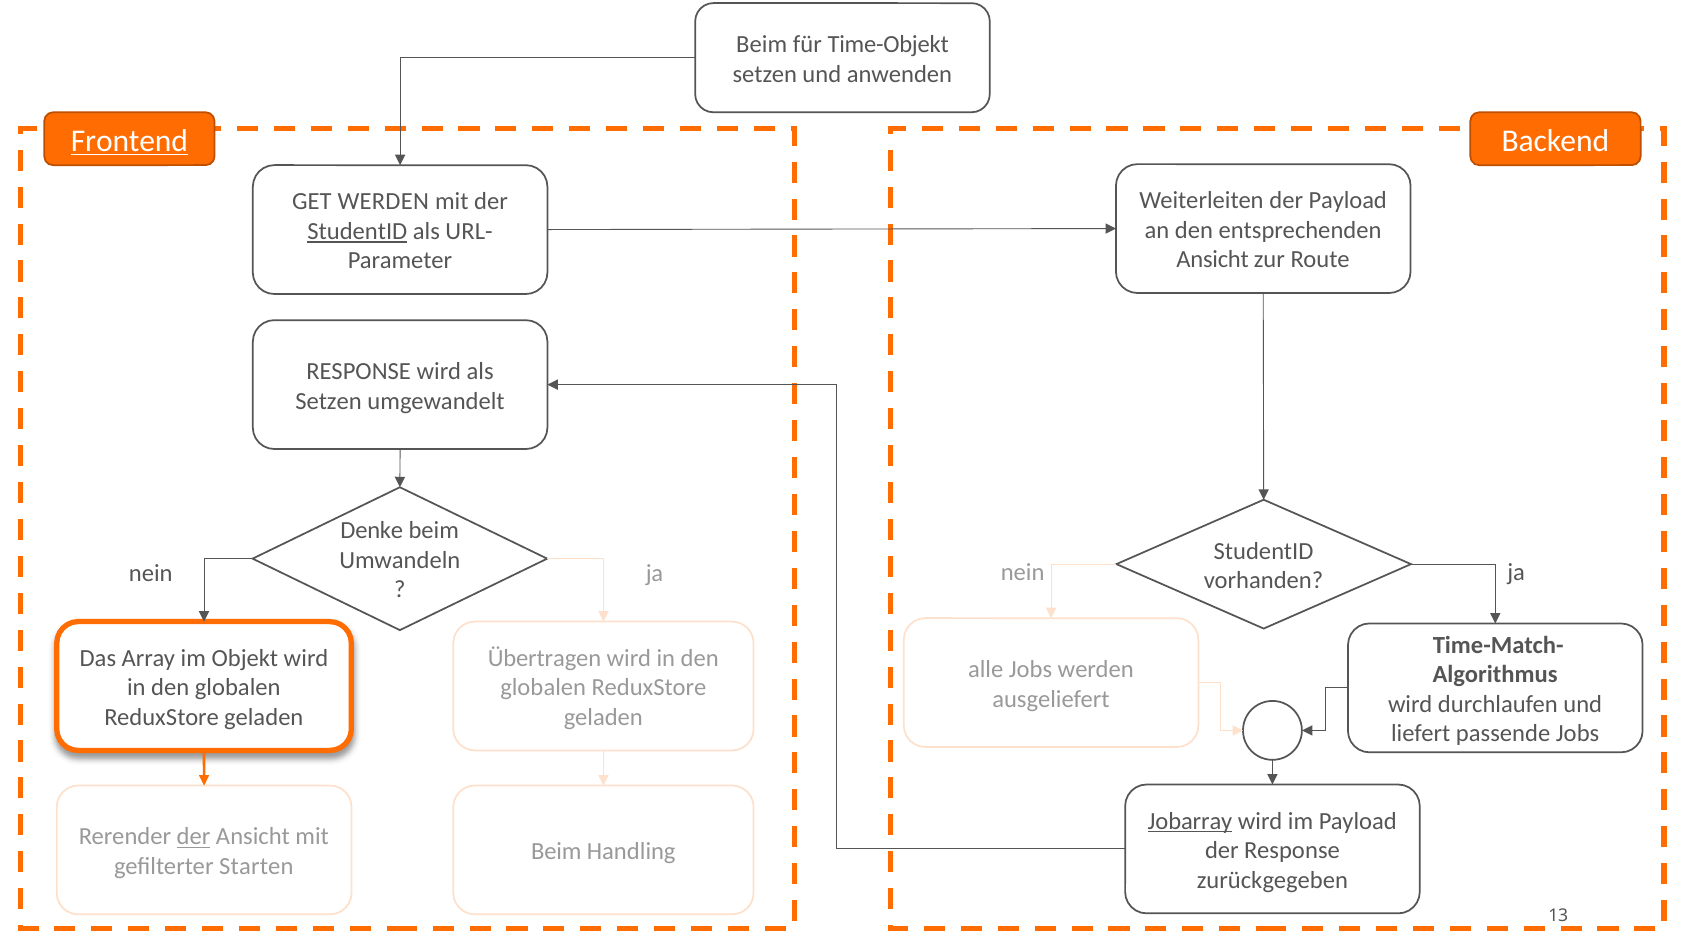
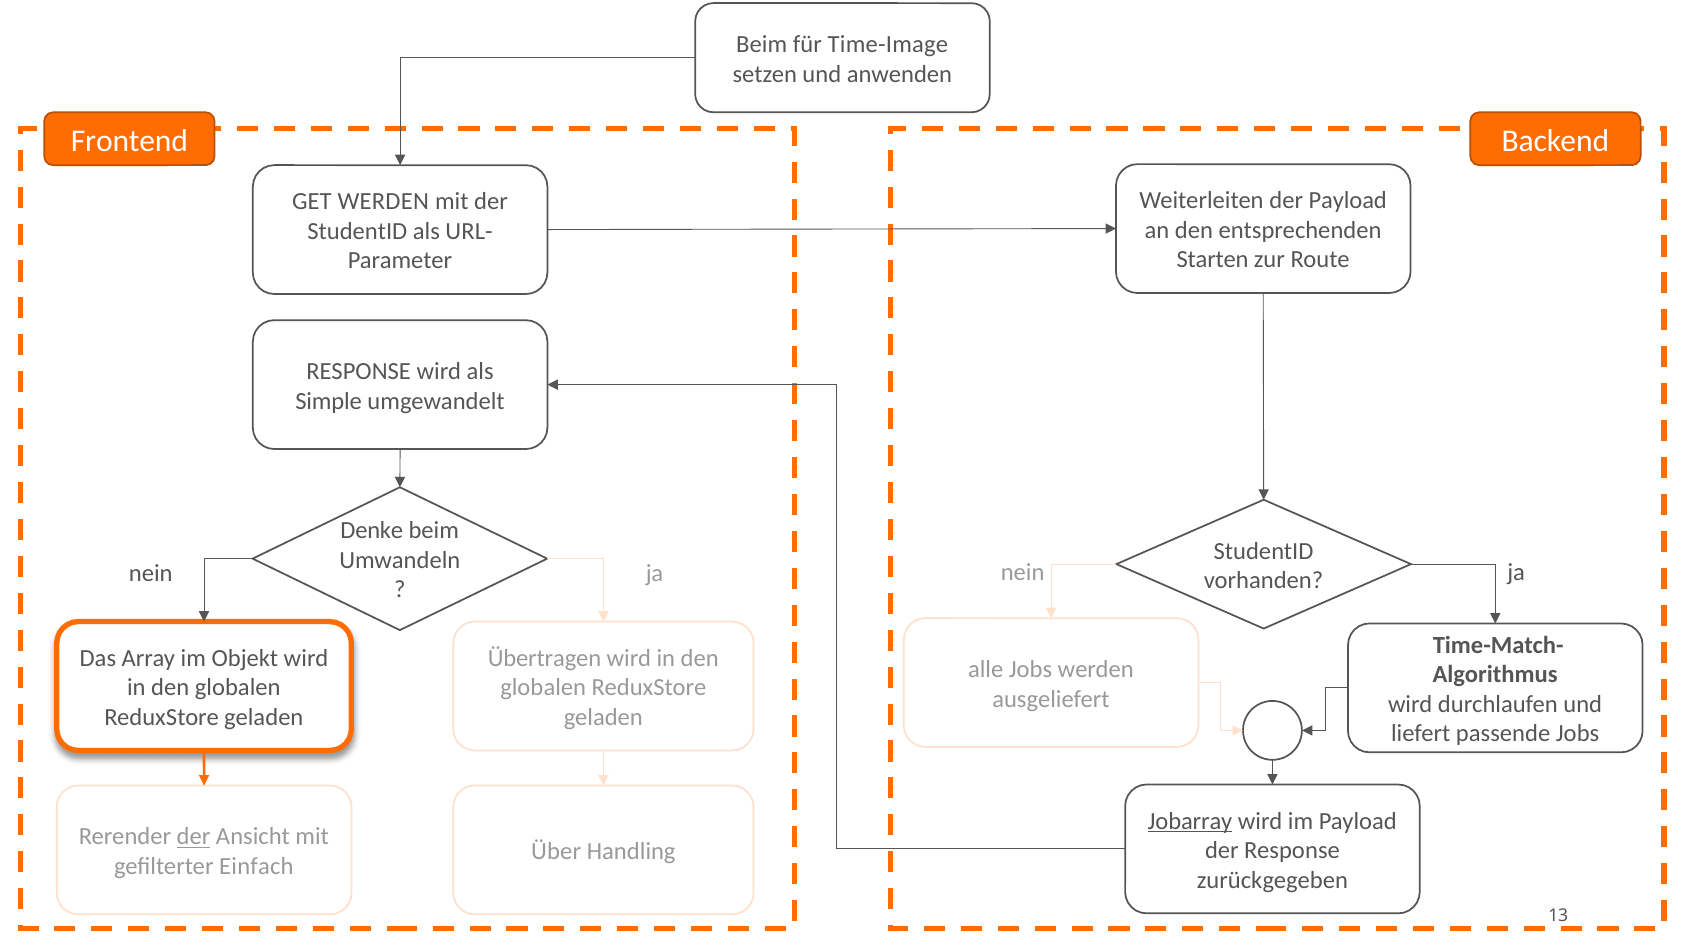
Time-Objekt: Time-Objekt -> Time-Image (888, 45)
Frontend underline: present -> none (129, 141)
StudentID underline: present -> none (357, 231)
Ansicht: Ansicht -> Starten (1213, 260)
Setzen: Setzen -> Simple (329, 401)
Beim: Beim -> Über (556, 851)
Starten: Starten -> Einfach (256, 866)
